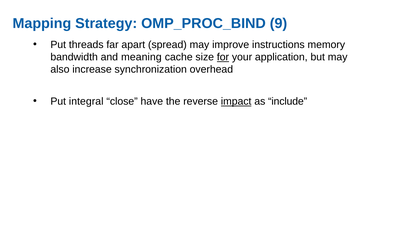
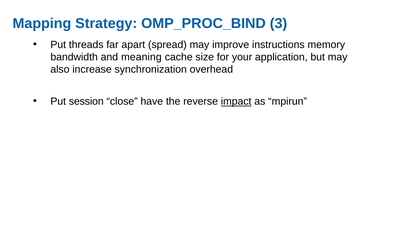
9: 9 -> 3 (279, 24)
for underline: present -> none (223, 57)
integral: integral -> session (86, 101)
include: include -> mpirun (288, 101)
